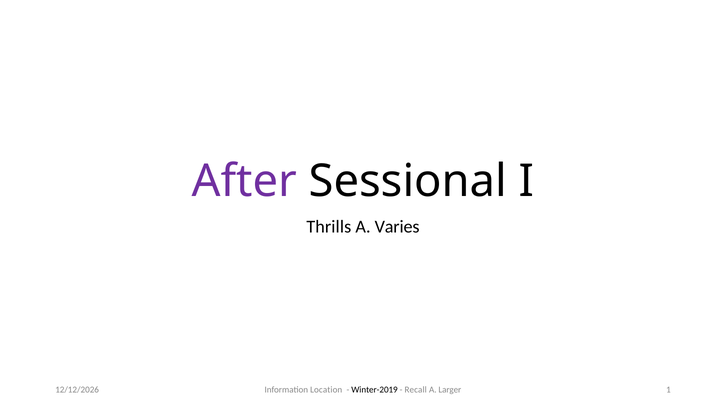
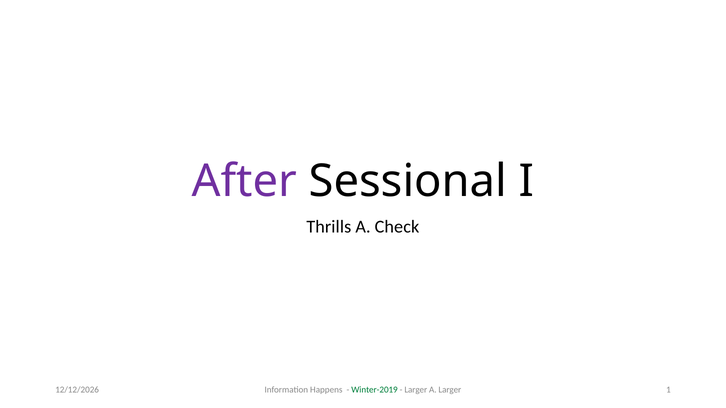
Varies: Varies -> Check (397, 227)
Location: Location -> Happens (326, 390)
Winter-2019 colour: black -> green (375, 390)
Recall: Recall -> Larger (416, 390)
